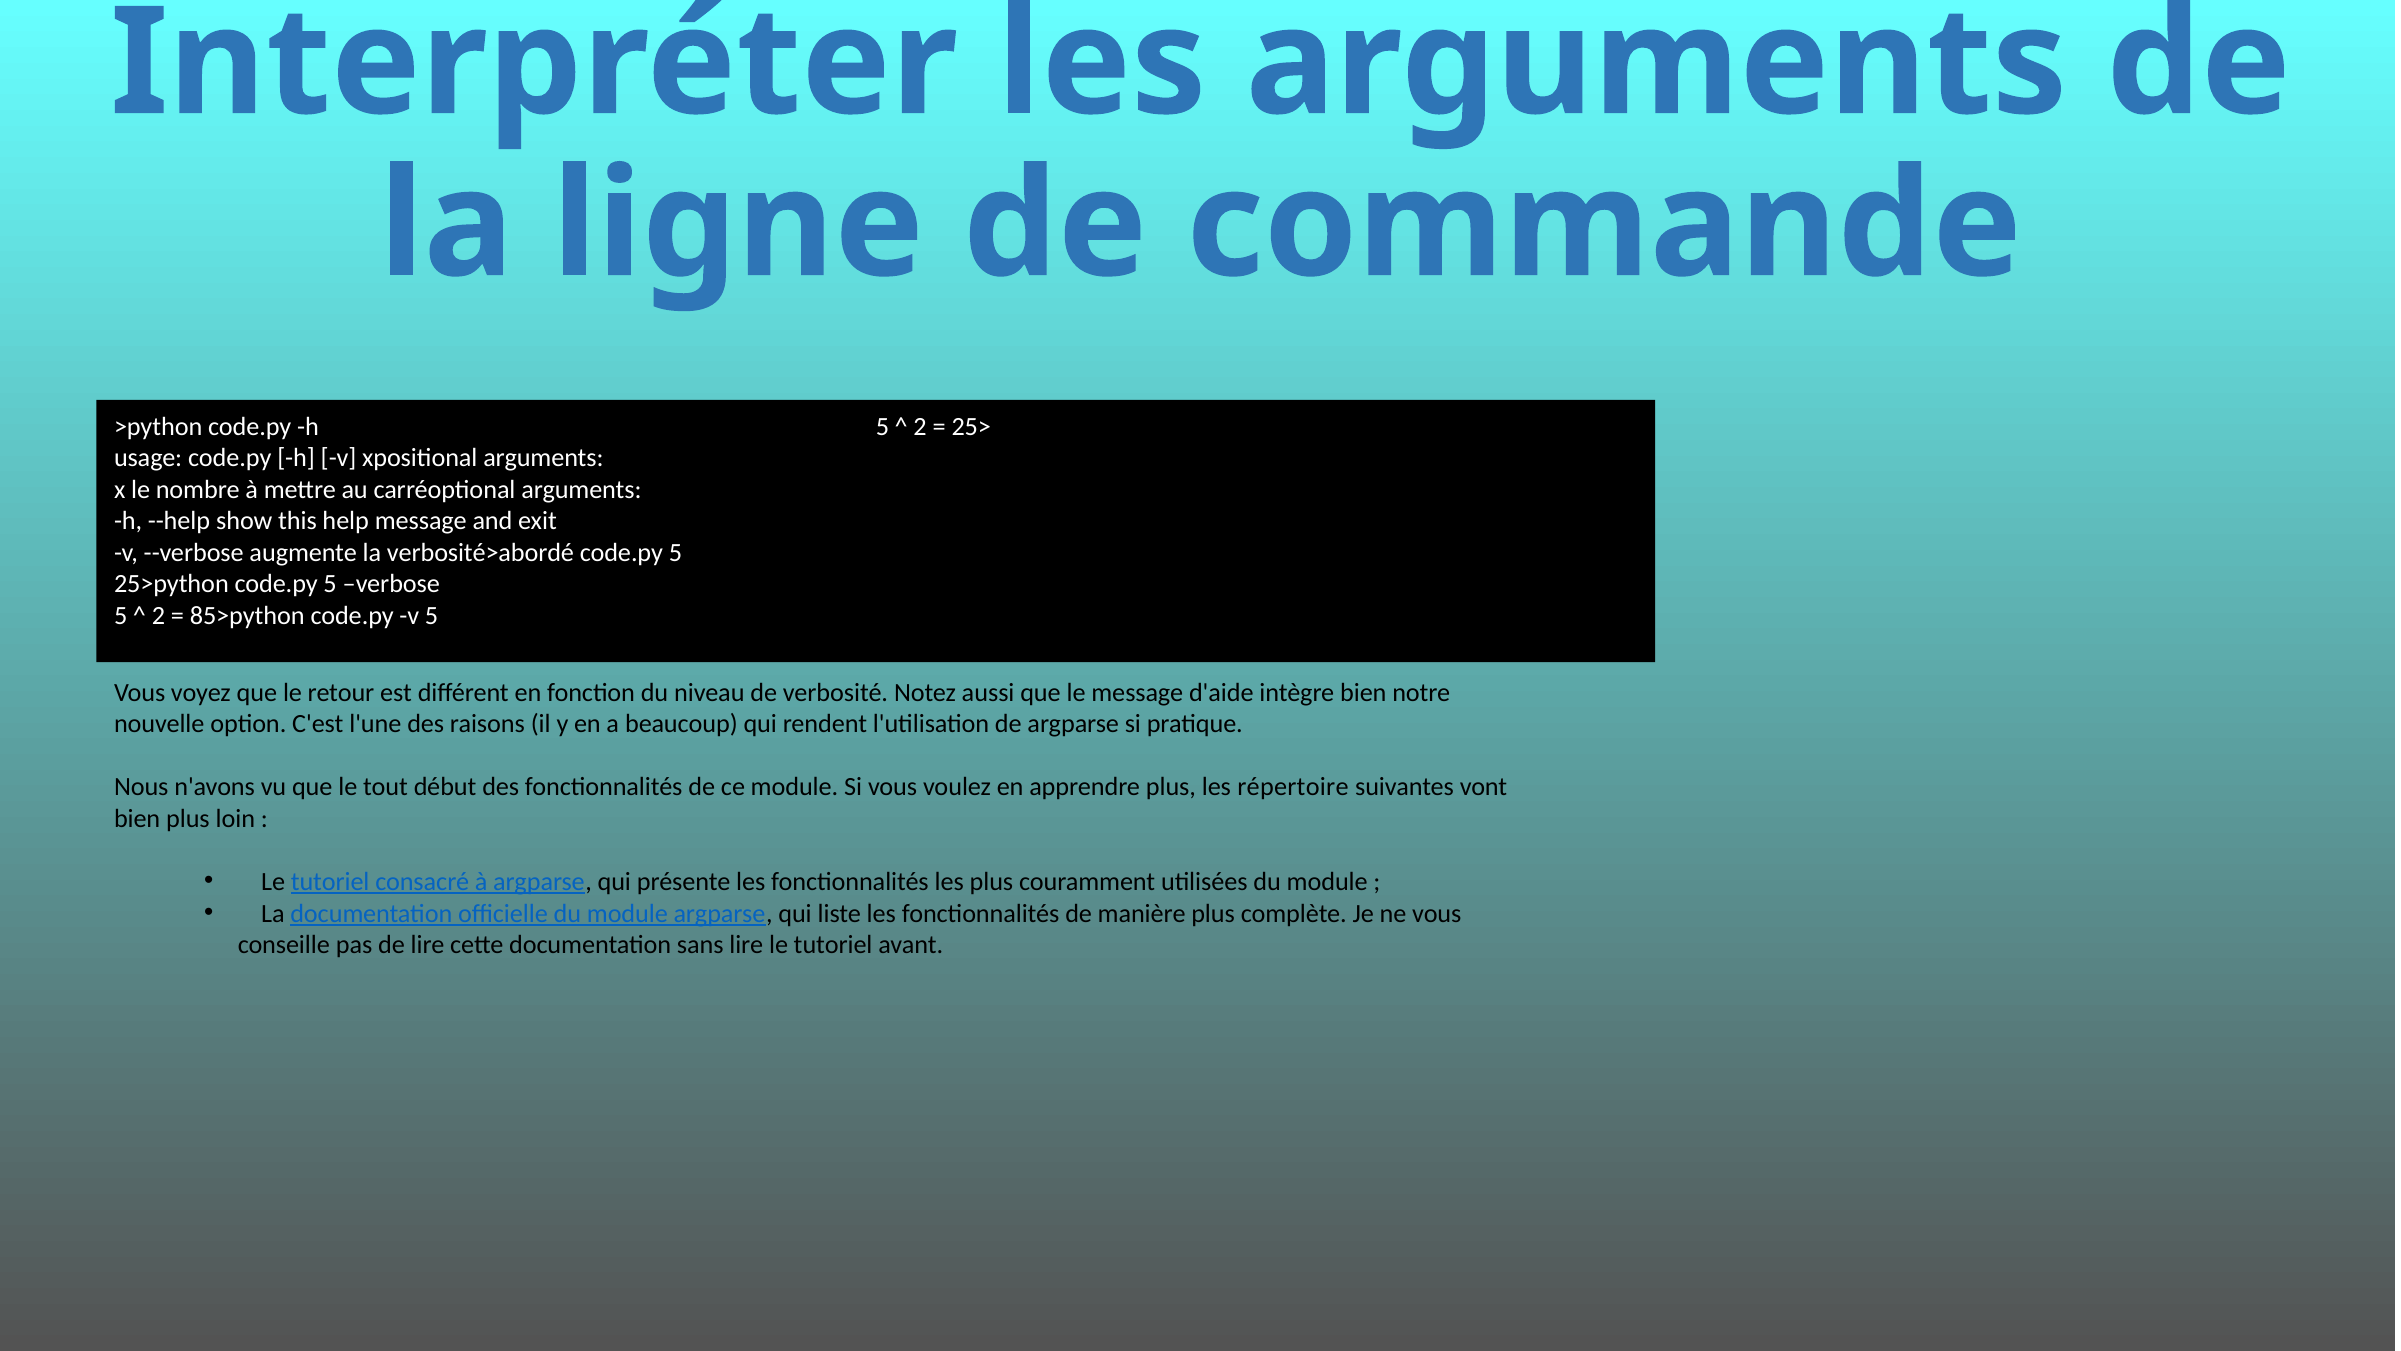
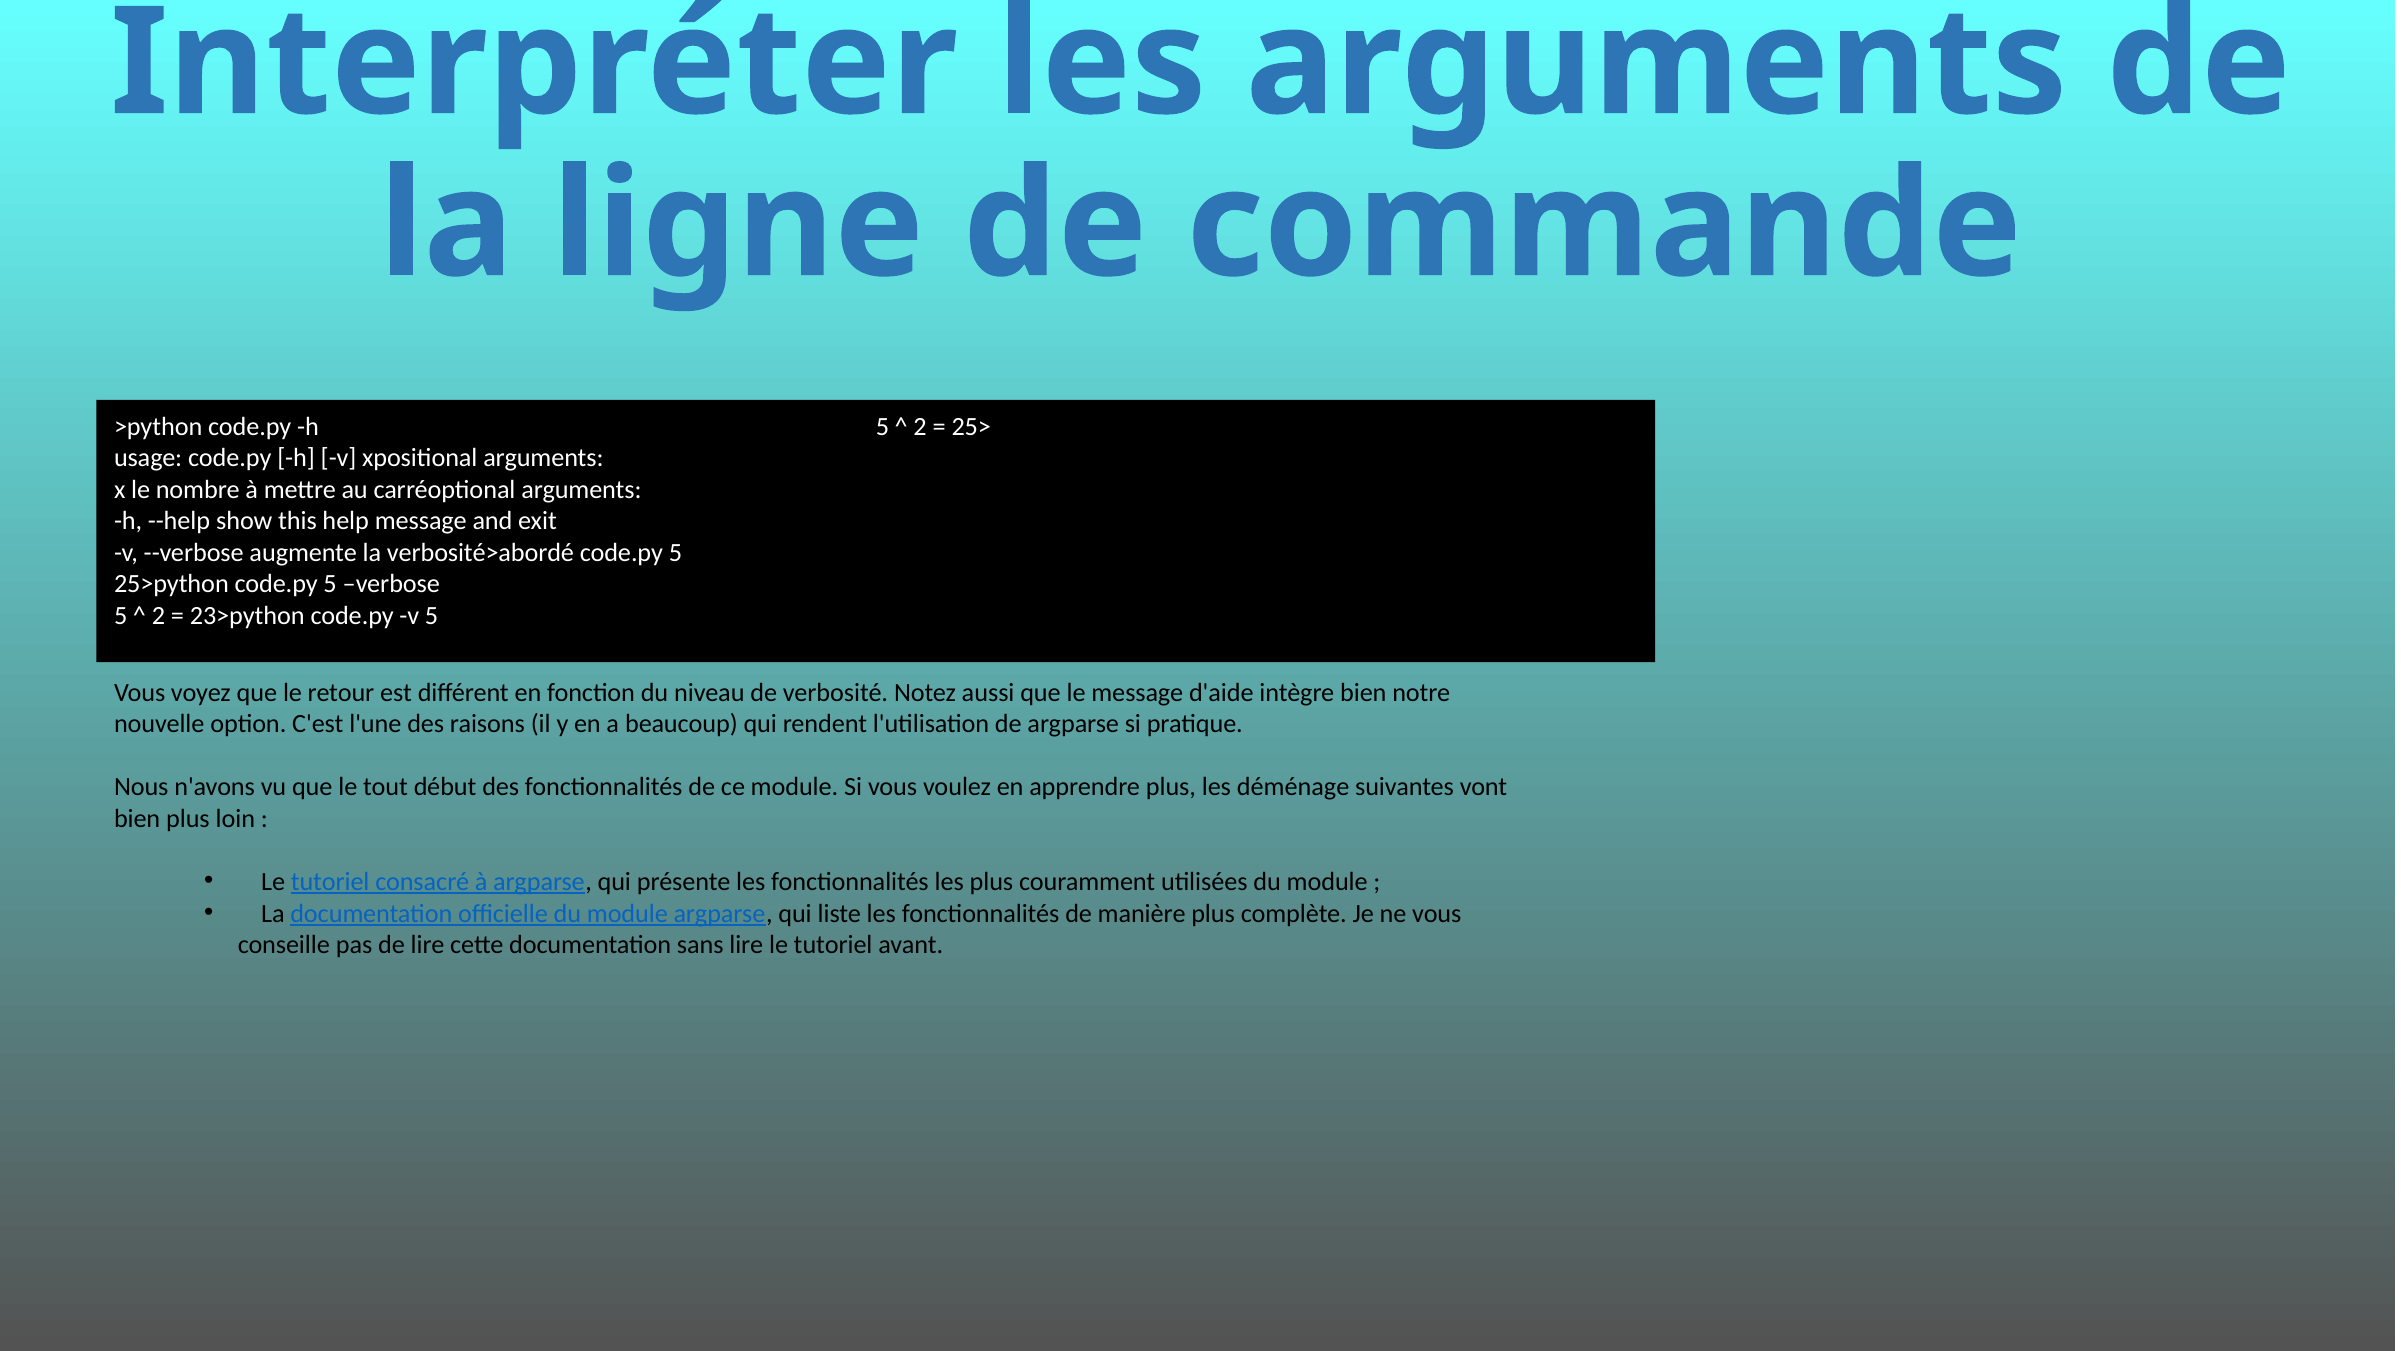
85>python: 85>python -> 23>python (247, 615)
répertoire: répertoire -> déménage (1293, 787)
